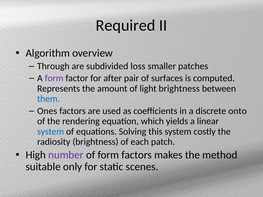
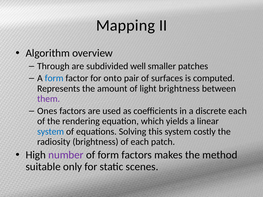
Required: Required -> Mapping (126, 25)
loss: loss -> well (138, 66)
form colour: purple -> blue (54, 78)
after: after -> onto (113, 78)
them colour: blue -> purple (49, 99)
discrete onto: onto -> each (238, 111)
